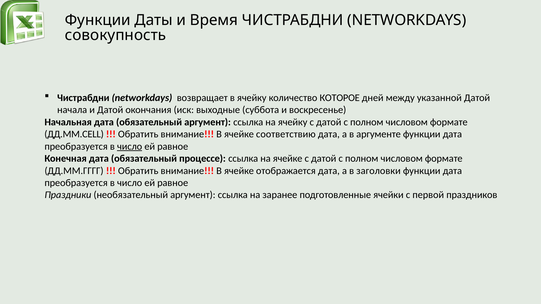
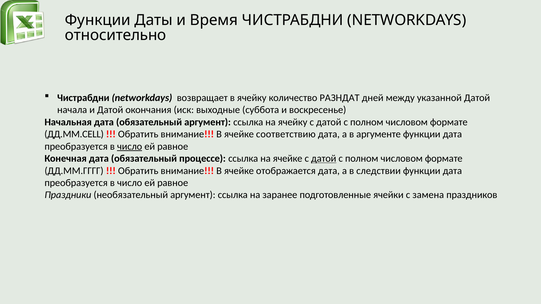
совокупность: совокупность -> относительно (116, 35)
КОТОРОЕ: КОТОРОЕ -> РАЗНДАТ (340, 98)
датой underline: none -> present (324, 159)
заголовки: заголовки -> следствии (379, 171)
первой: первой -> замена (428, 195)
